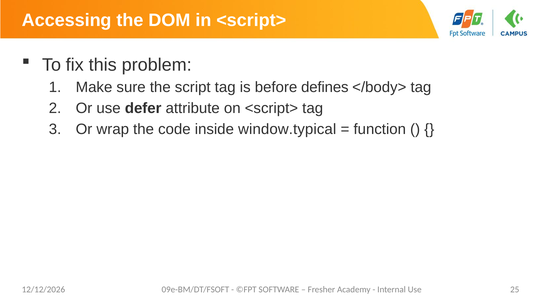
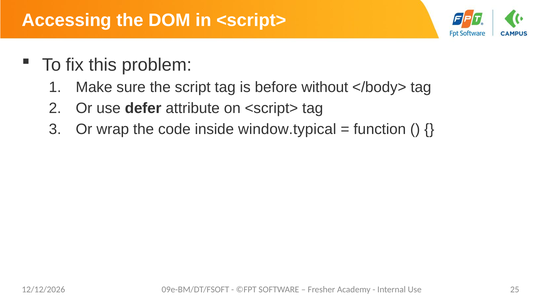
defines: defines -> without (325, 87)
